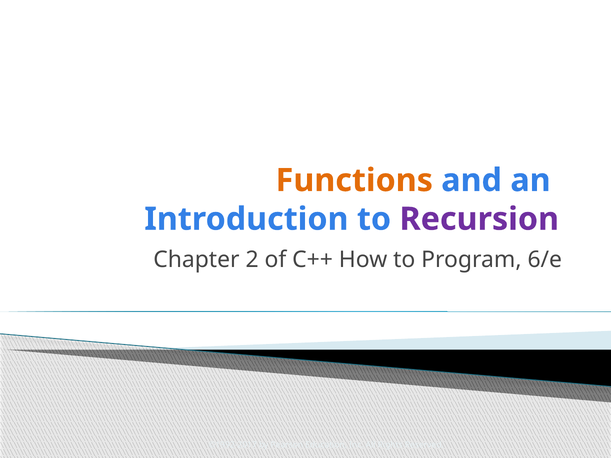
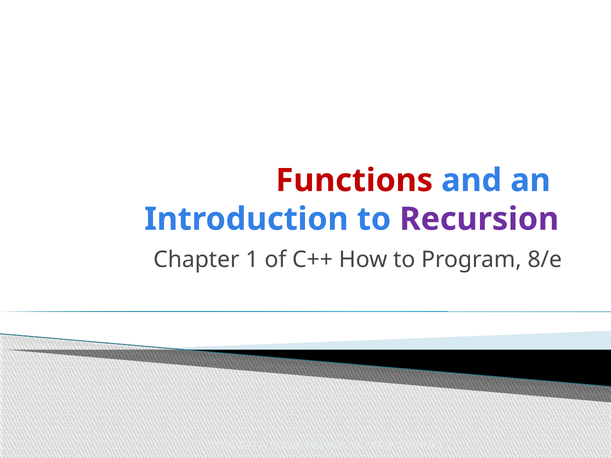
Functions colour: orange -> red (354, 181)
2: 2 -> 1 (252, 260)
6/e: 6/e -> 8/e (545, 260)
